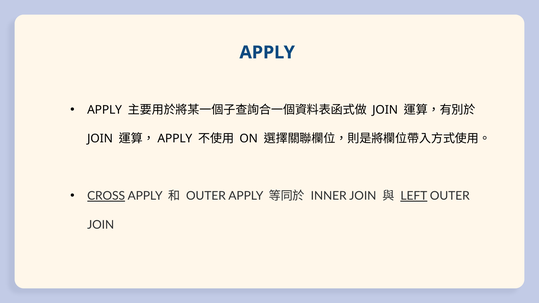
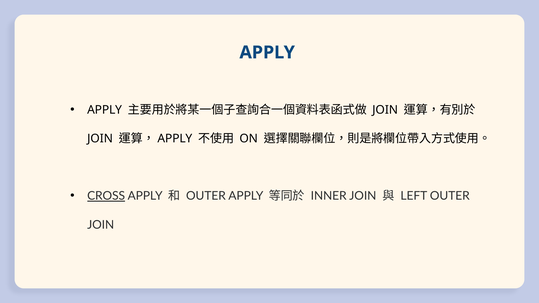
LEFT underline: present -> none (414, 196)
